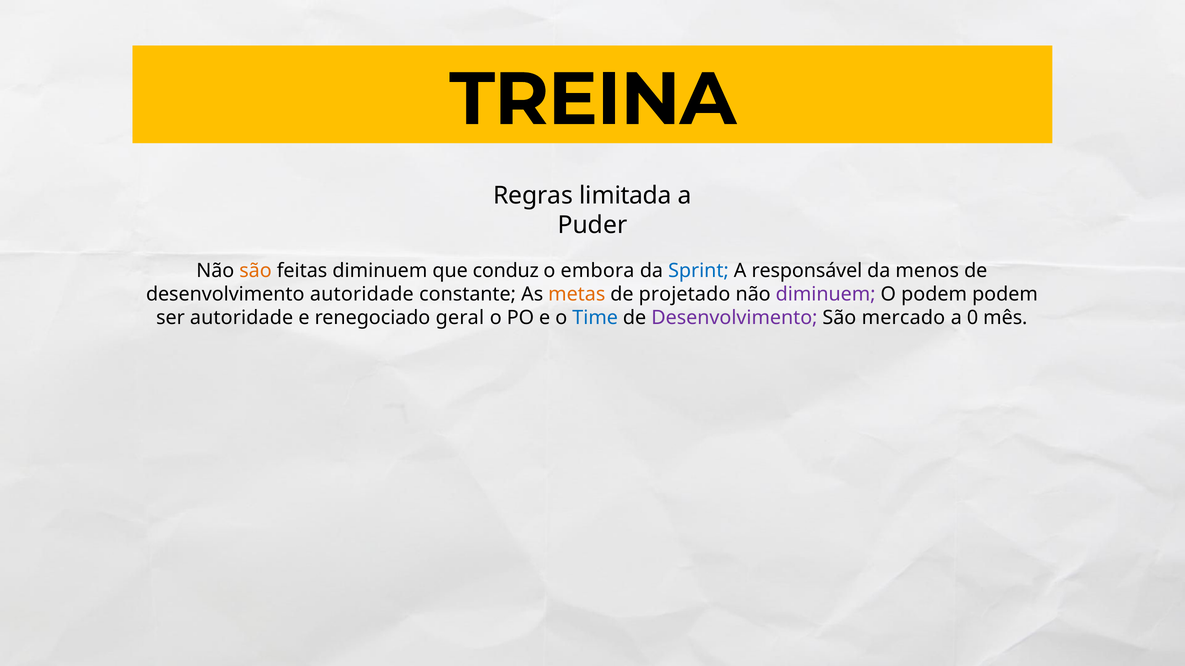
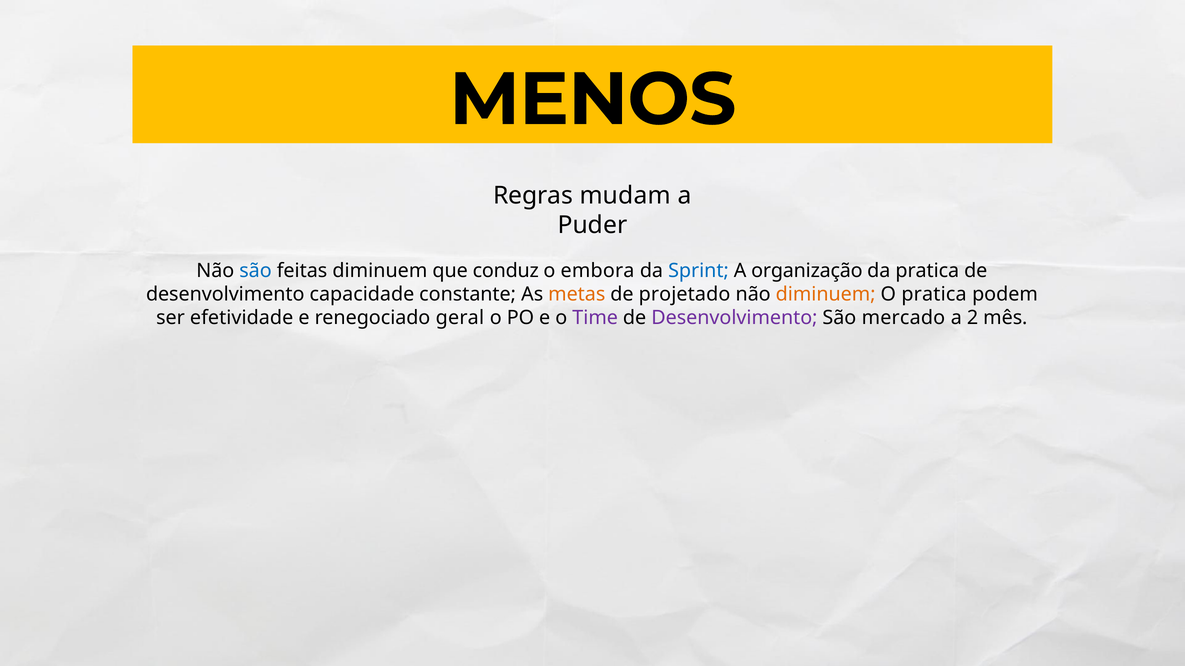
TREINA: TREINA -> MENOS (593, 100)
limitada: limitada -> mudam (625, 196)
são colour: orange -> blue (256, 271)
responsável: responsável -> organização (807, 271)
da menos: menos -> pratica (927, 271)
desenvolvimento autoridade: autoridade -> capacidade (362, 295)
diminuem colour: purple -> orange (826, 295)
O podem: podem -> pratica (934, 295)
ser autoridade: autoridade -> efetividade (242, 318)
Time colour: blue -> purple (595, 318)
0: 0 -> 2 (973, 318)
